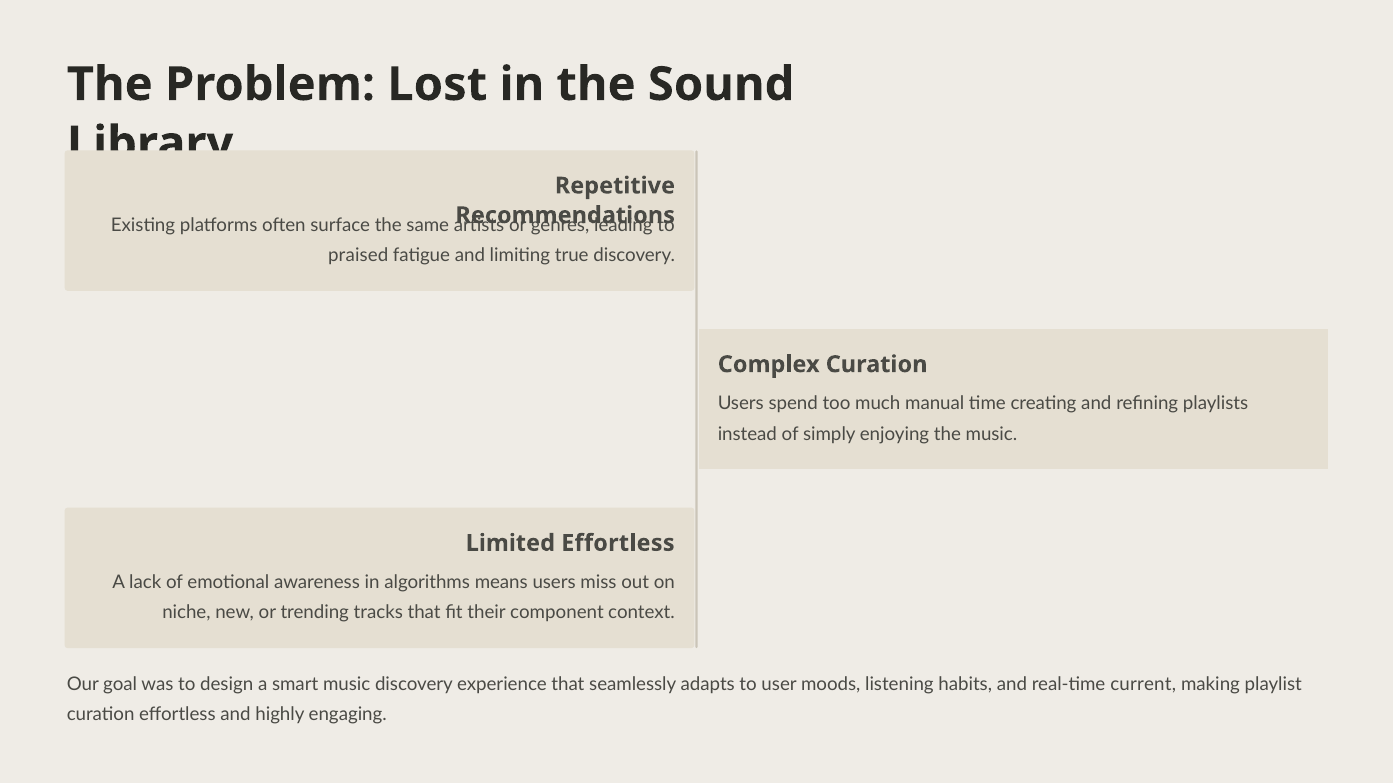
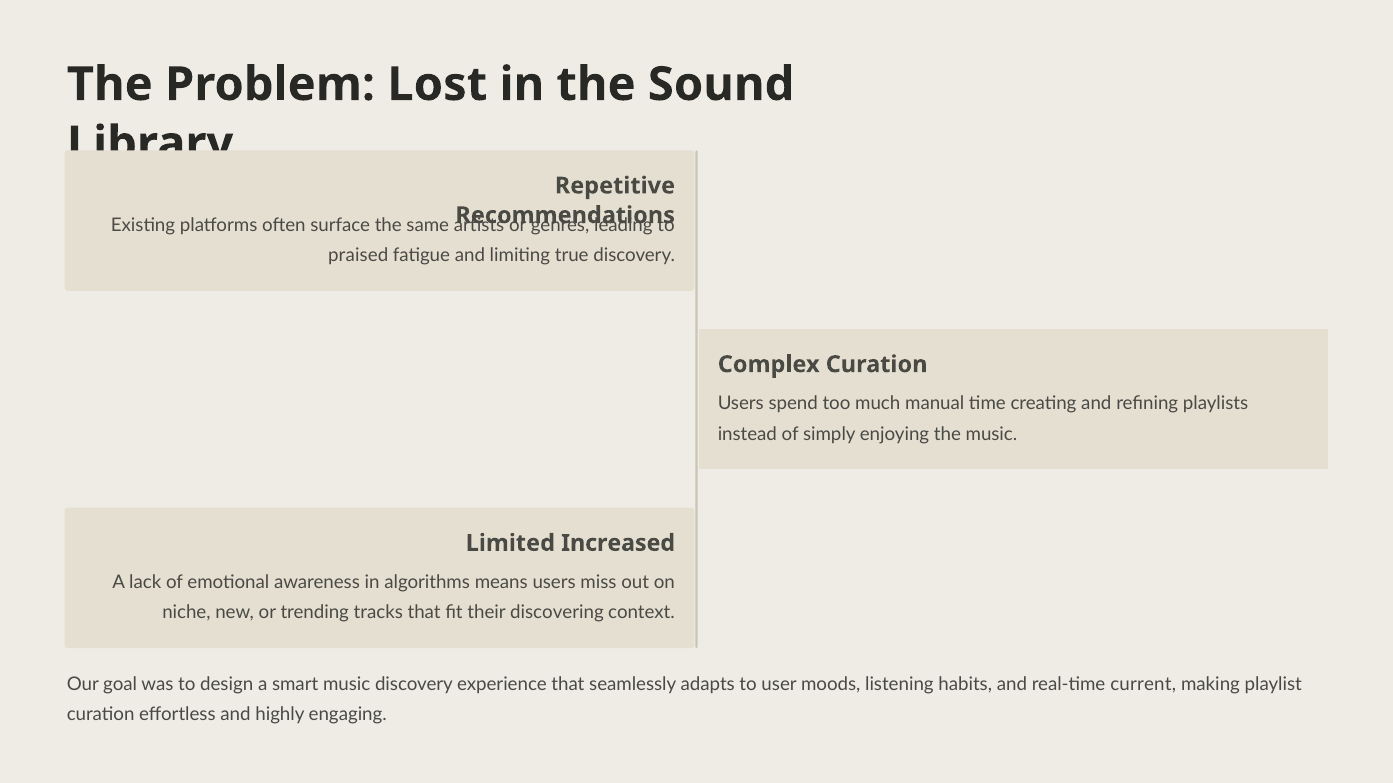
Limited Effortless: Effortless -> Increased (618, 543)
component: component -> discovering (557, 613)
